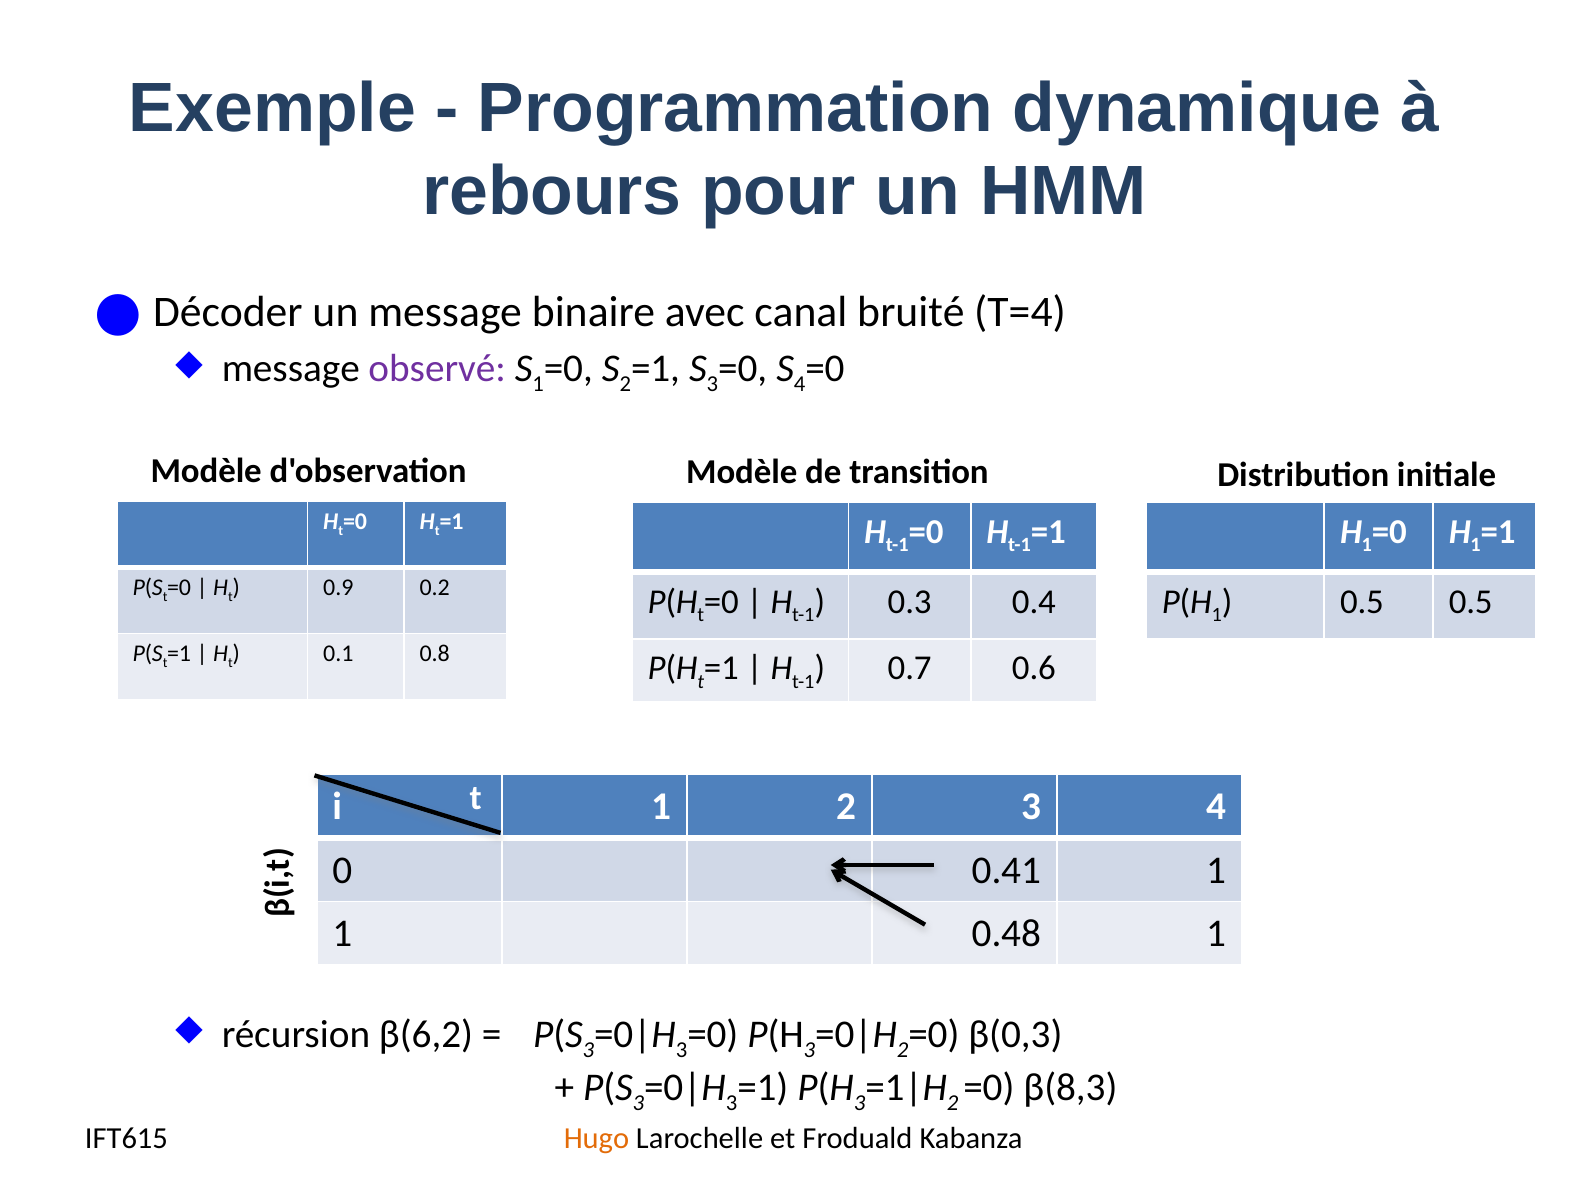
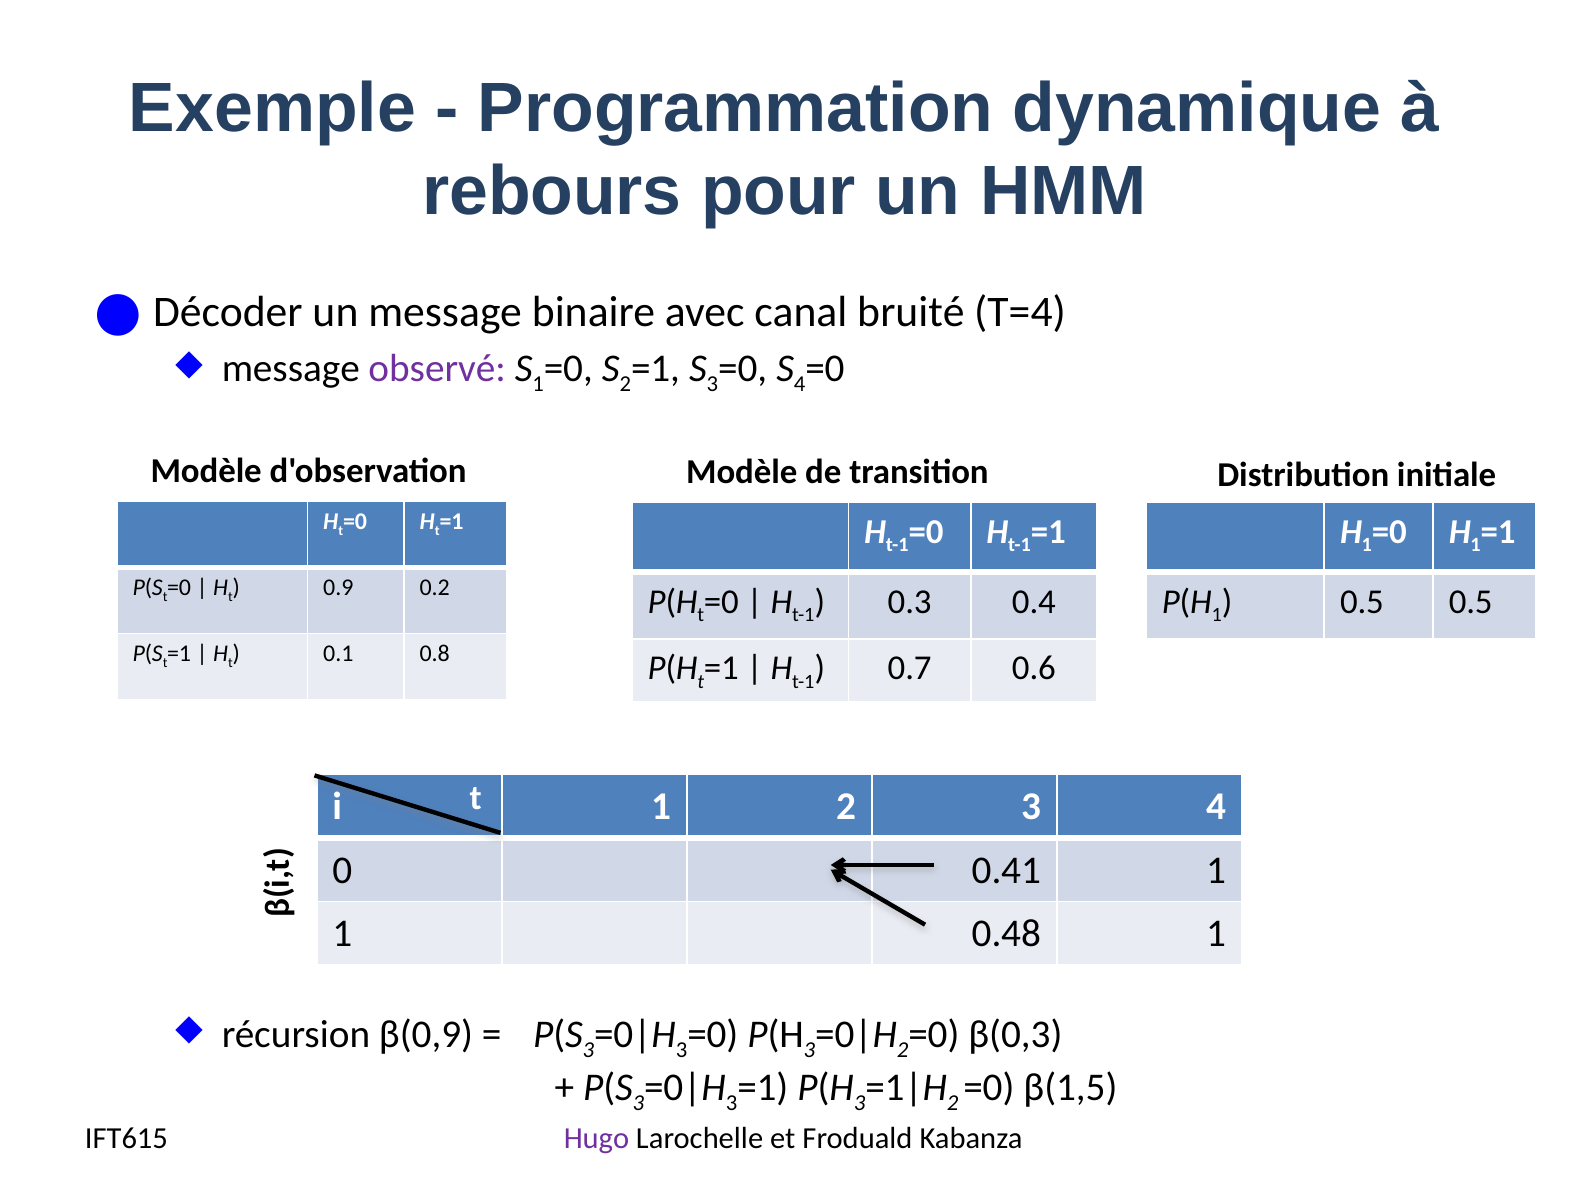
β(6,2: β(6,2 -> β(0,9 (426, 1035)
β(8,3: β(8,3 -> β(1,5 (1070, 1088)
Hugo colour: orange -> purple (596, 1139)
